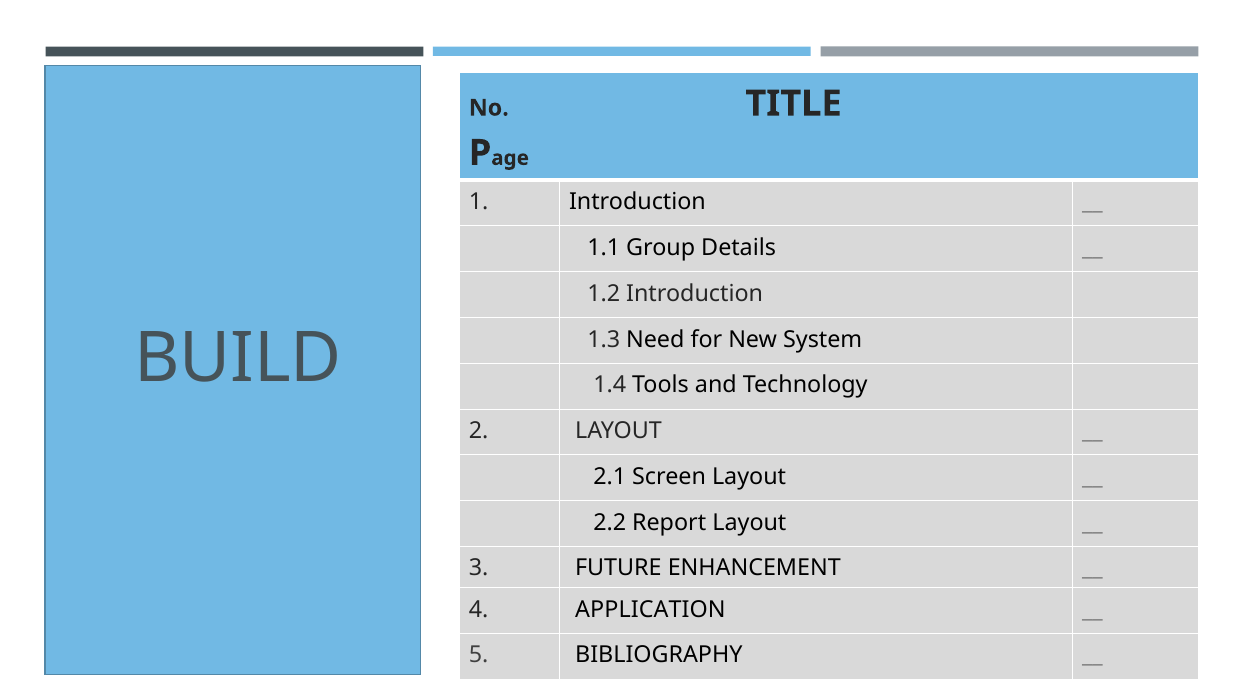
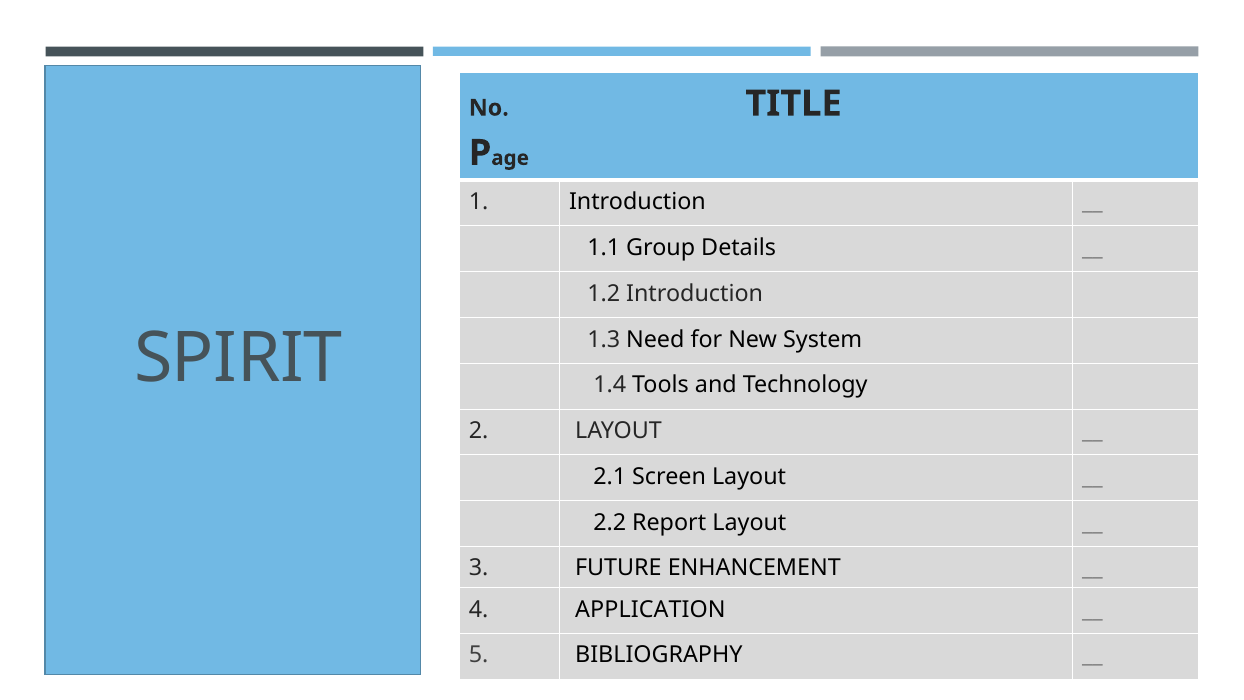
BUILD: BUILD -> SPIRIT (238, 359)
